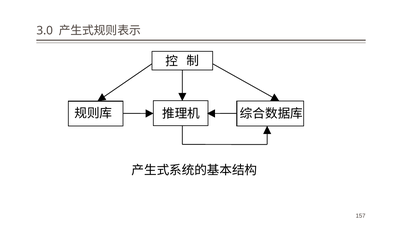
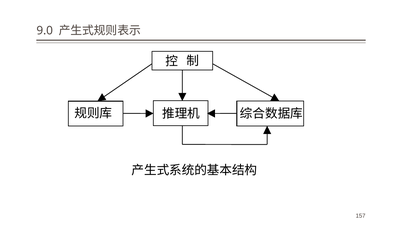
3.0: 3.0 -> 9.0 (45, 31)
